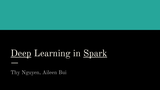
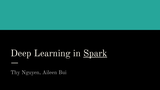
Deep underline: present -> none (21, 53)
